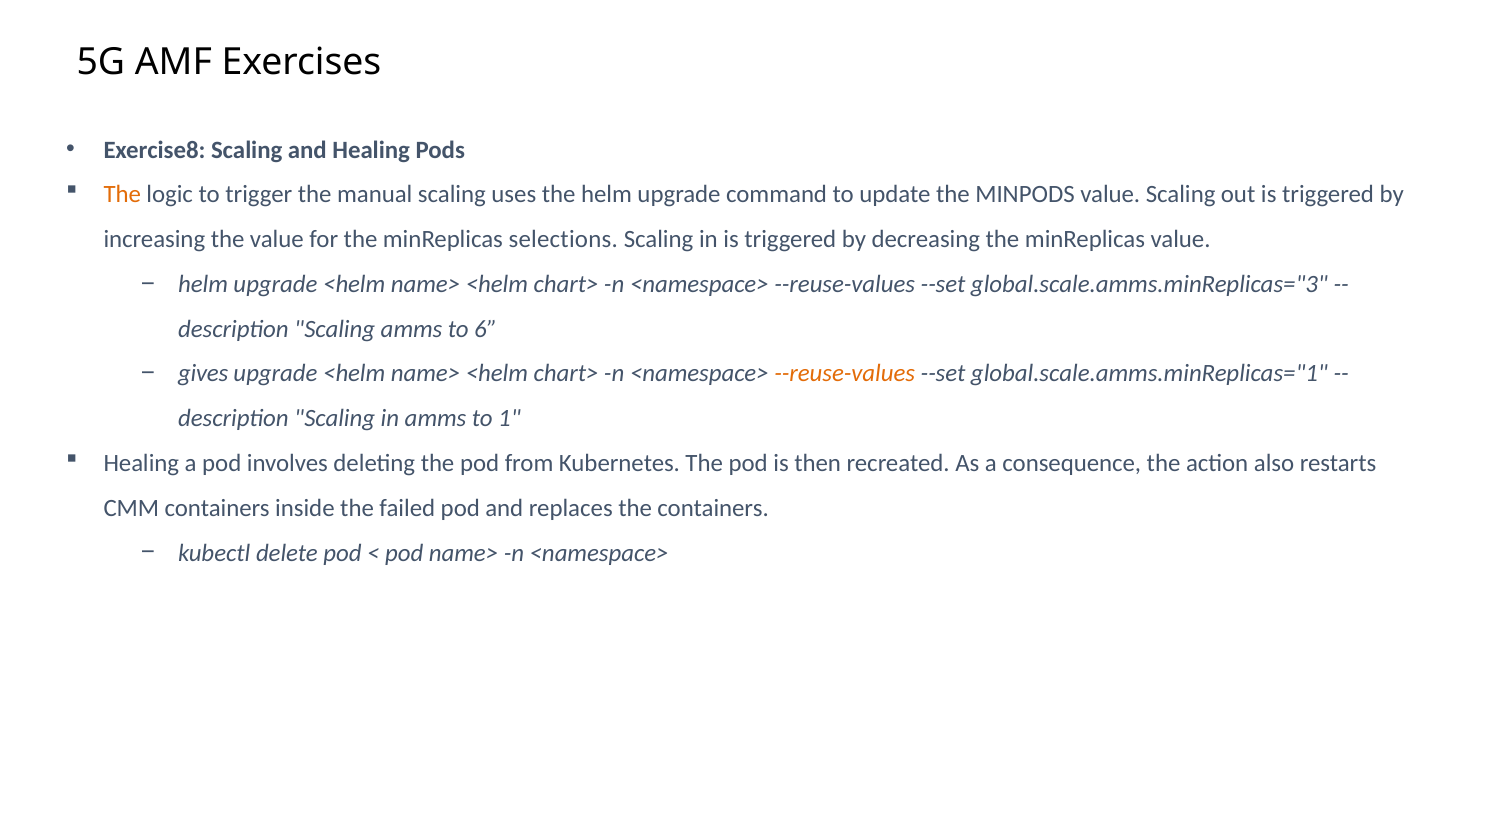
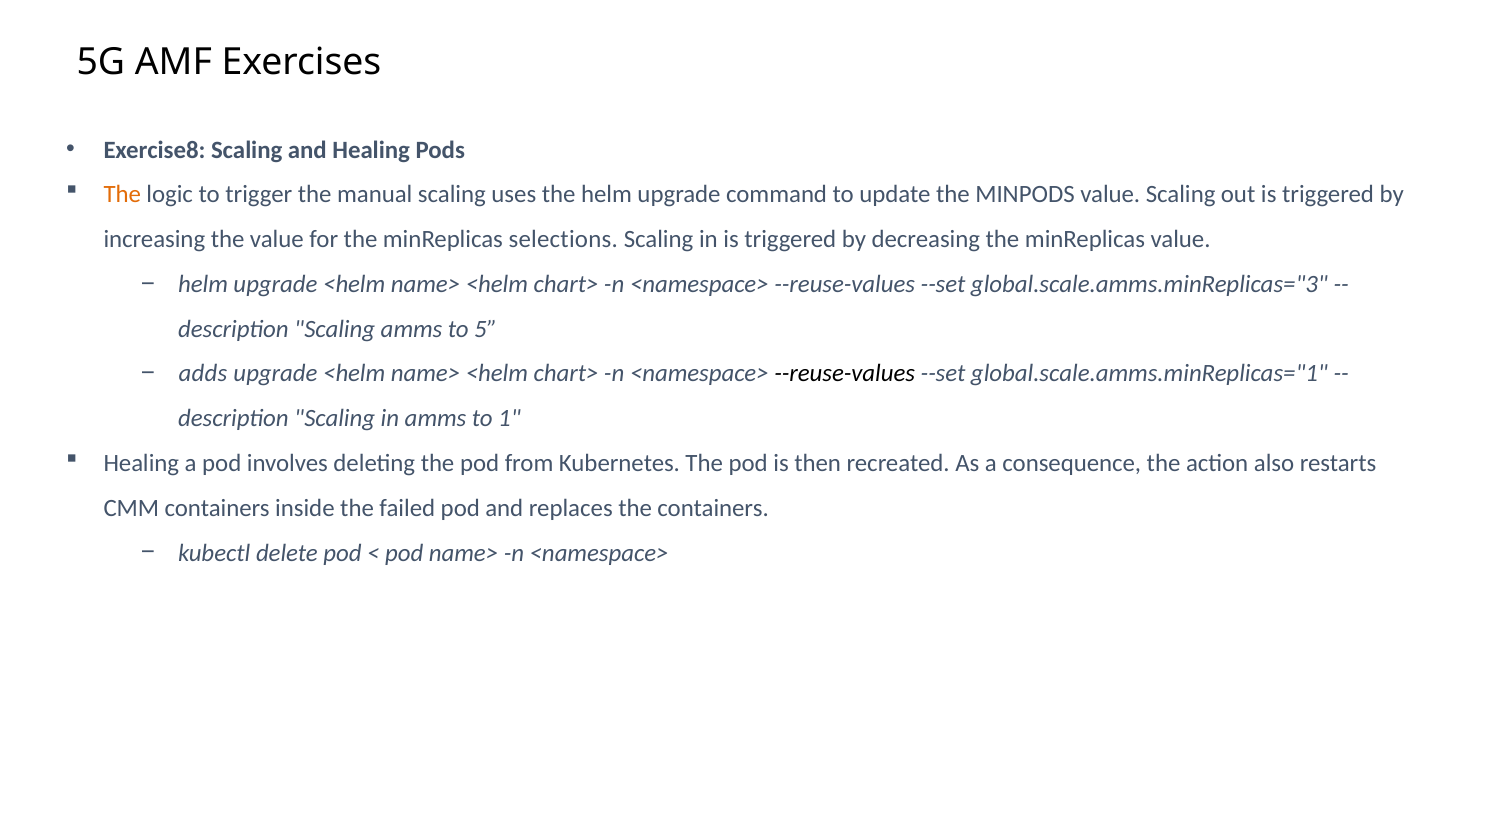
6: 6 -> 5 (486, 329)
gives: gives -> adds (203, 374)
--reuse-values colour: orange -> black (845, 374)
